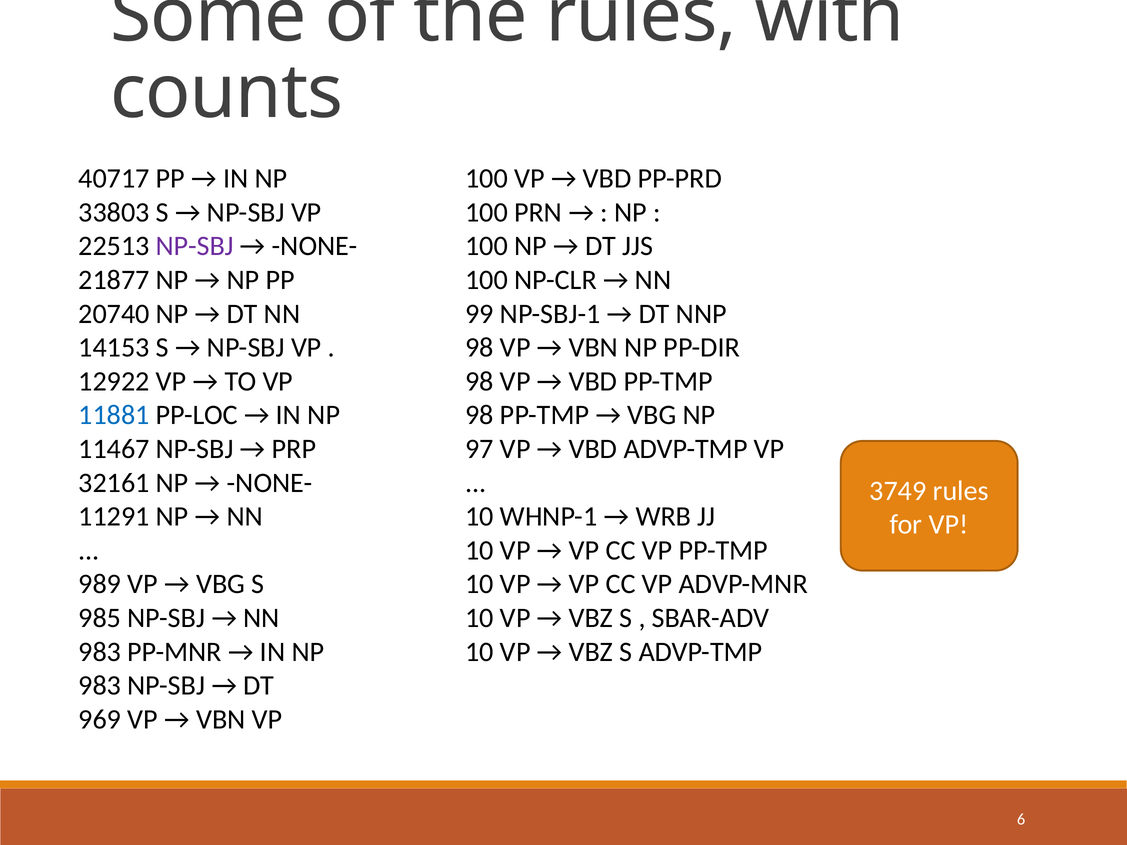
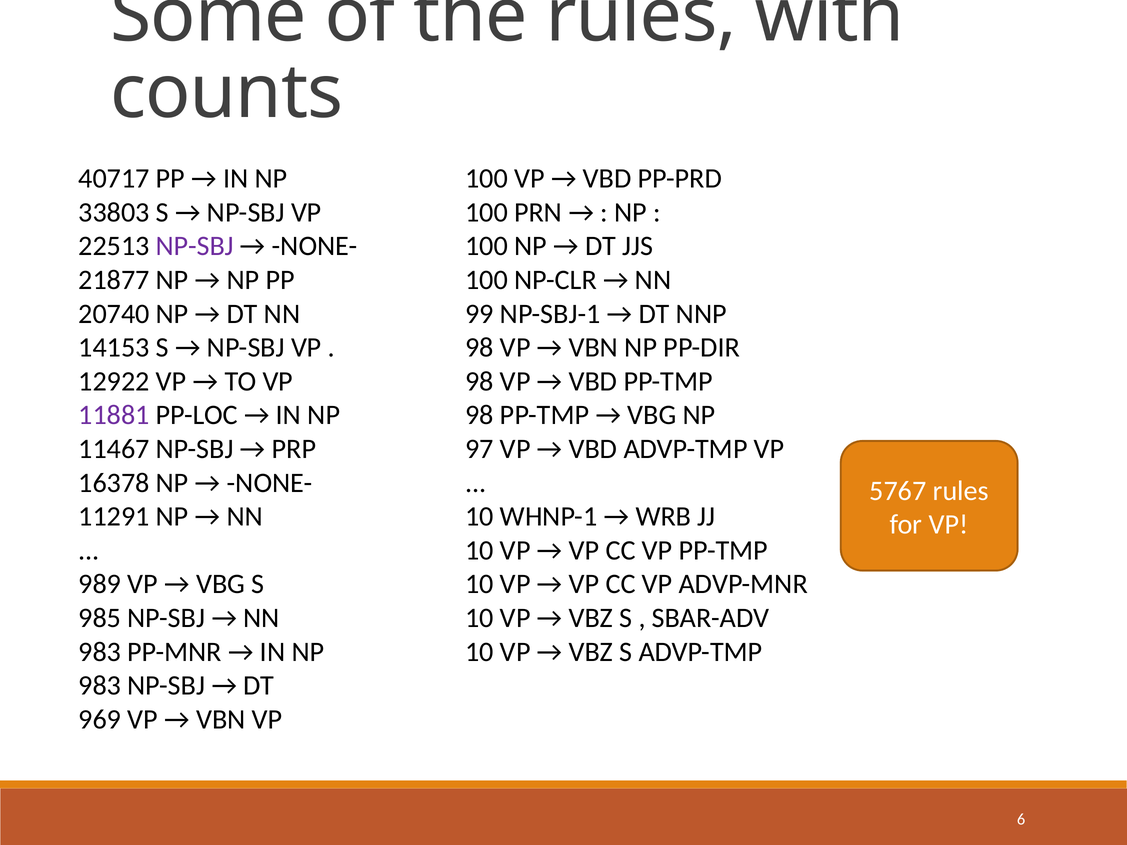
11881 colour: blue -> purple (114, 415)
32161: 32161 -> 16378 (114, 483)
3749: 3749 -> 5767 (898, 491)
